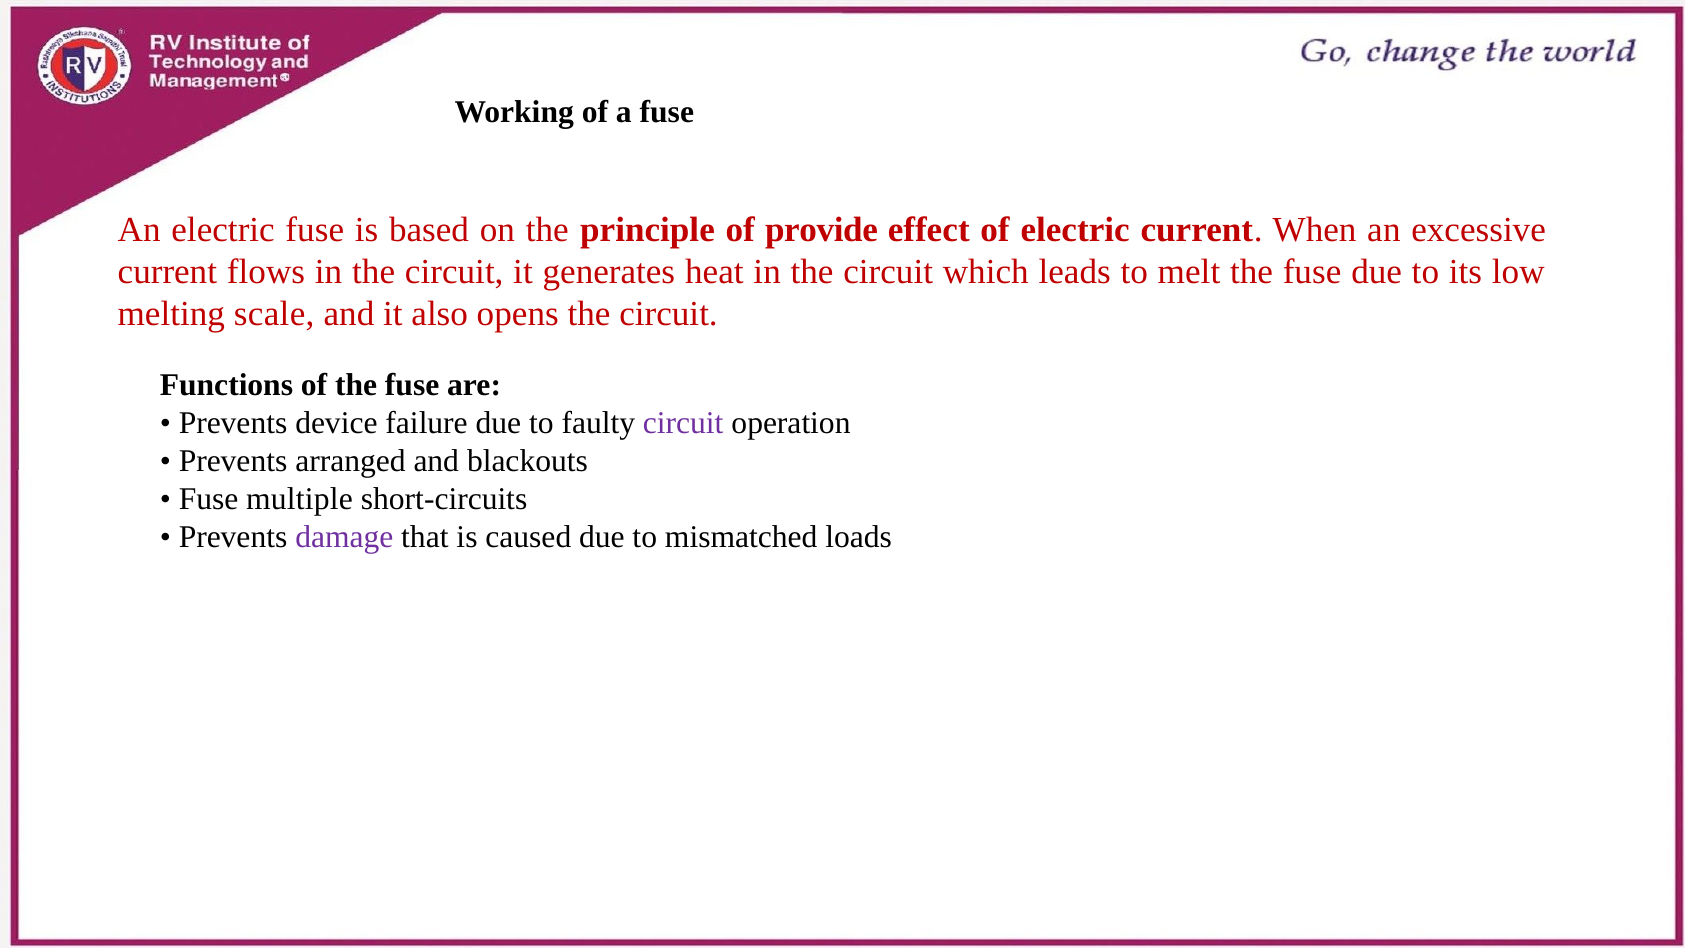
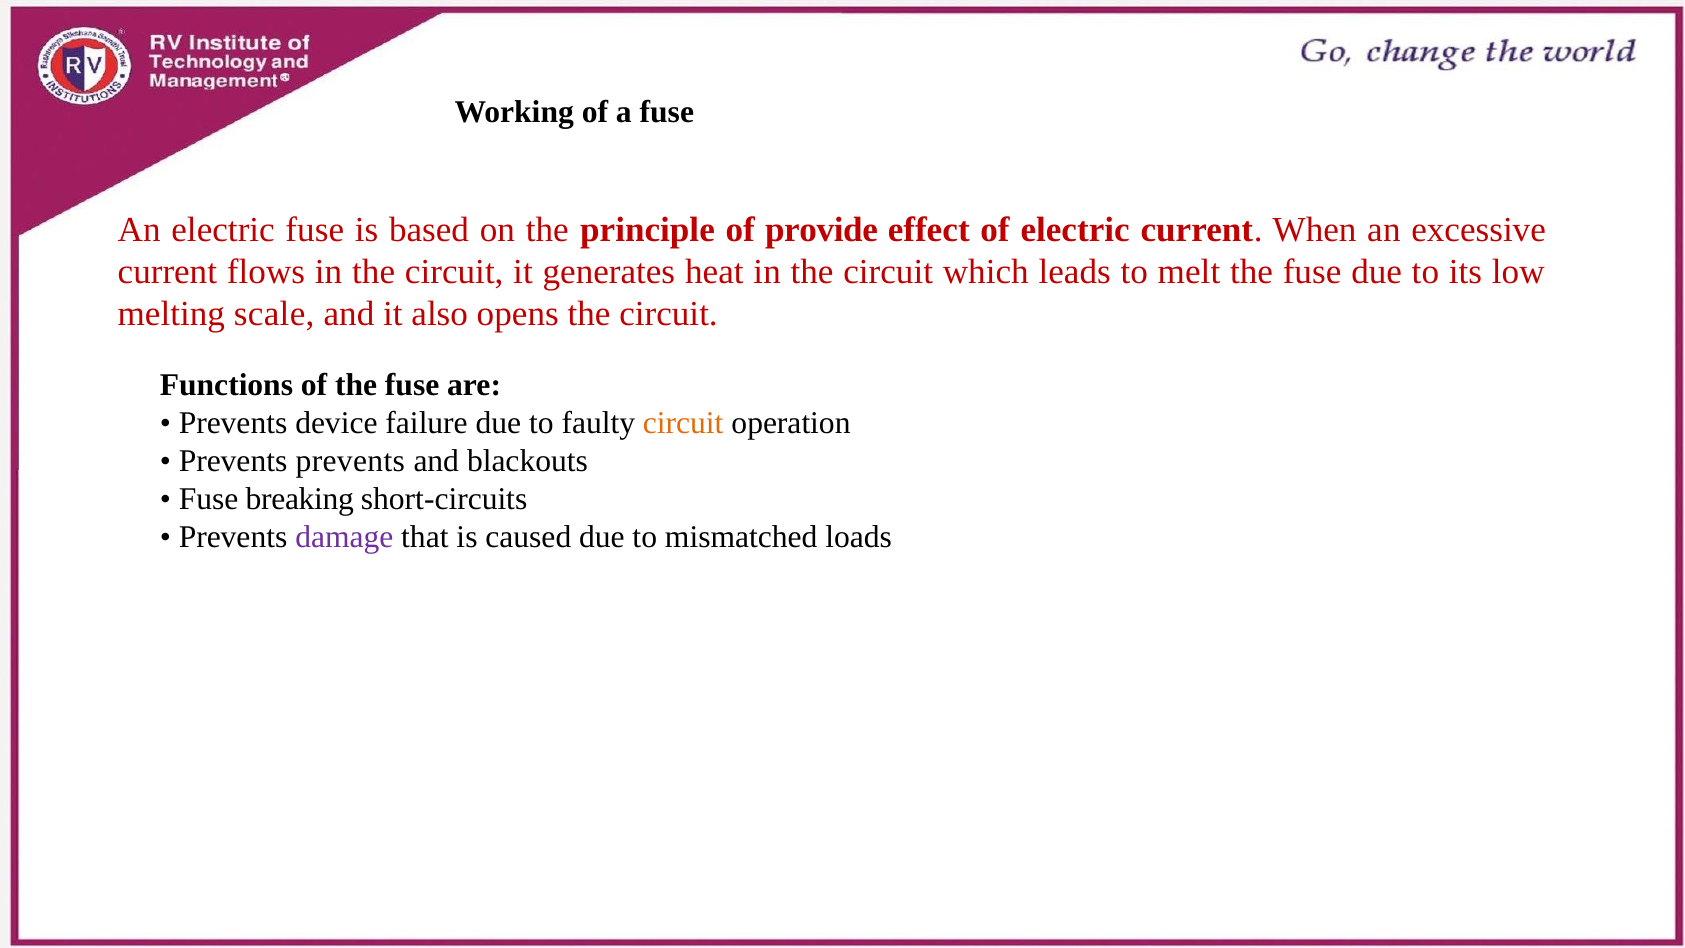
circuit colour: purple -> orange (683, 423)
Prevents arranged: arranged -> prevents (350, 461)
multiple: multiple -> breaking (300, 499)
